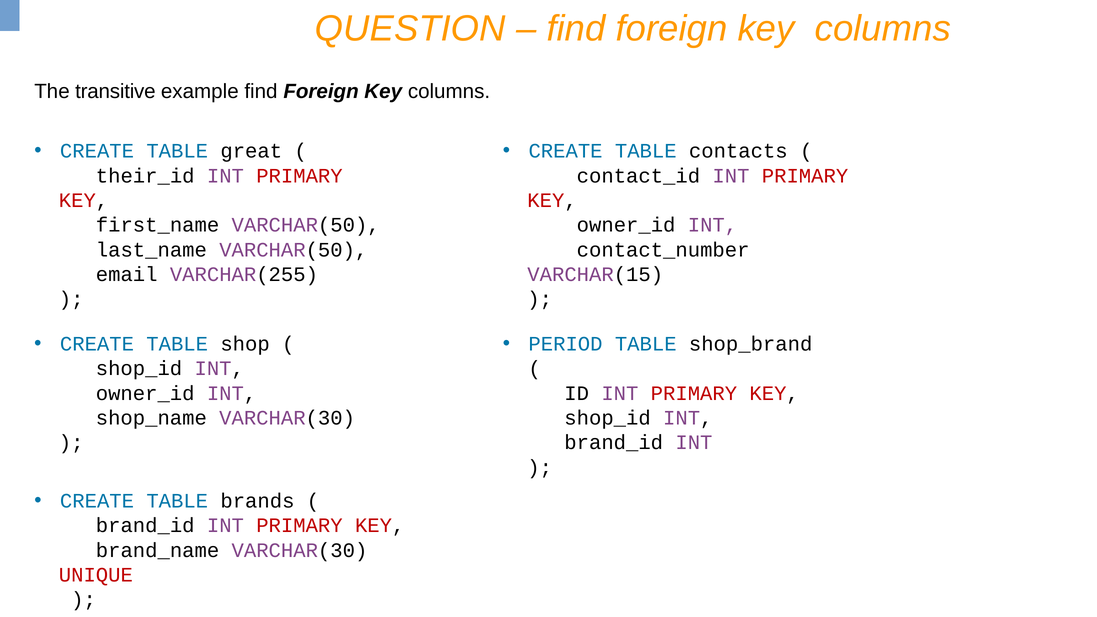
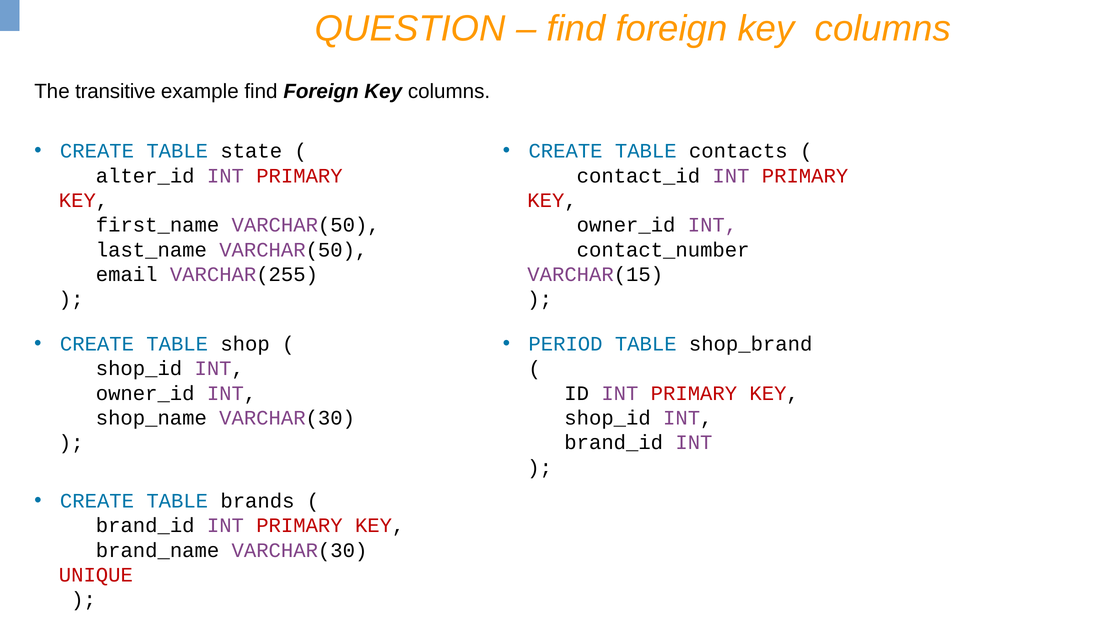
great: great -> state (251, 151)
their_id: their_id -> alter_id (145, 176)
